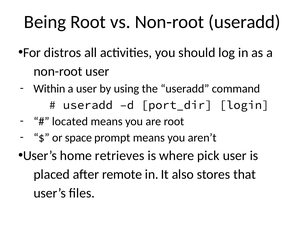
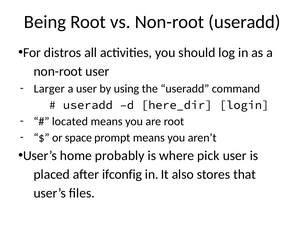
Within: Within -> Larger (49, 89)
port_dir: port_dir -> here_dir (177, 105)
retrieves: retrieves -> probably (120, 155)
remote: remote -> ifconfig (122, 174)
